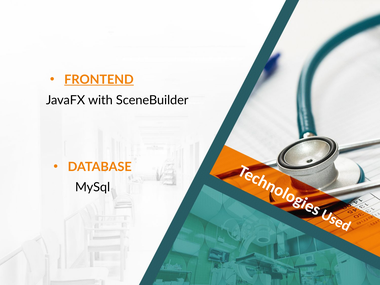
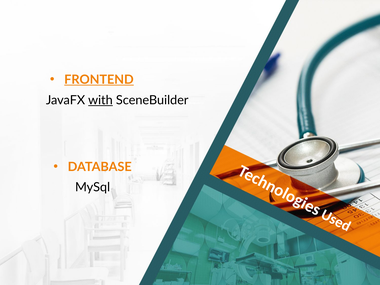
with underline: none -> present (100, 100)
